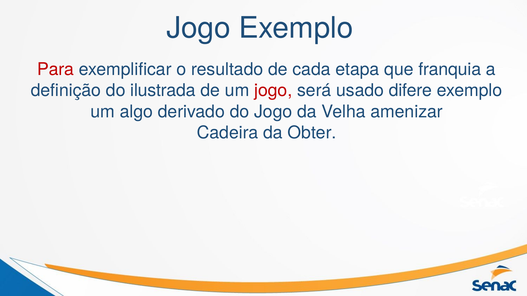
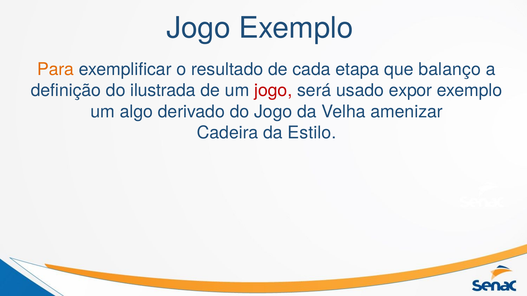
Para colour: red -> orange (56, 70)
franquia: franquia -> balanço (450, 70)
difere: difere -> expor (410, 91)
Obter: Obter -> Estilo (312, 133)
